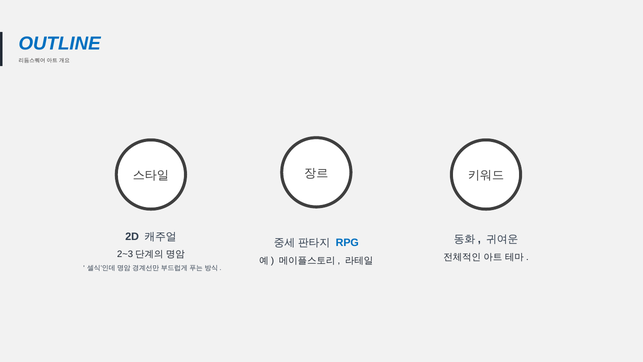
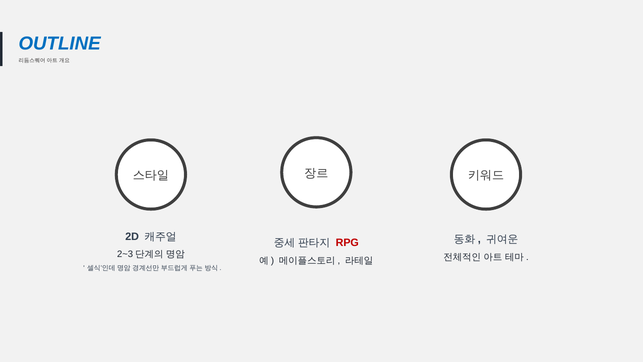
RPG colour: blue -> red (347, 243)
